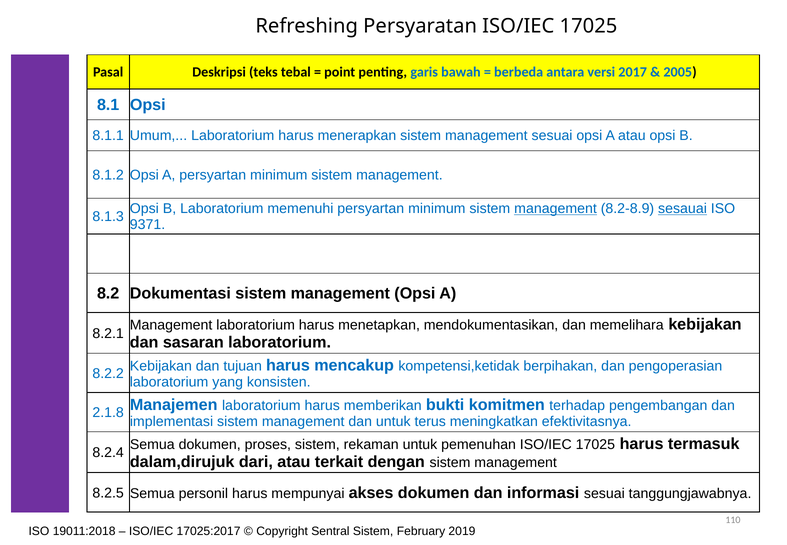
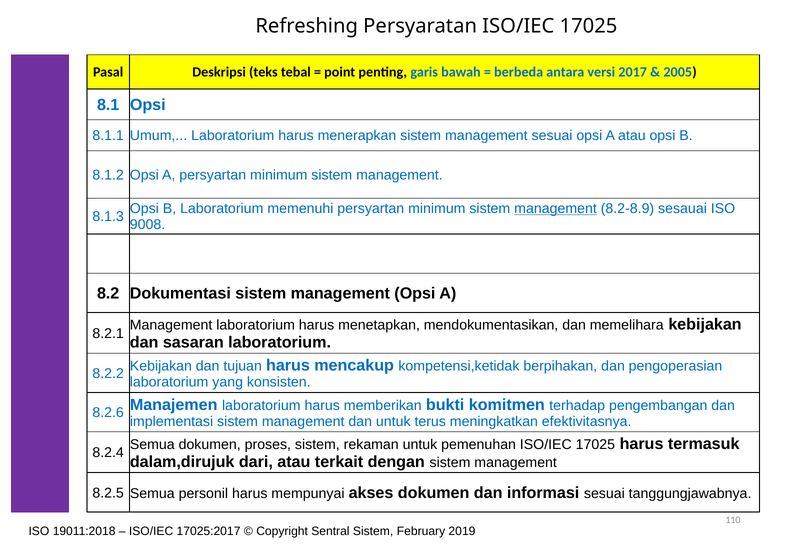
sesauai underline: present -> none (682, 209)
9371: 9371 -> 9008 (148, 224)
2.1.8: 2.1.8 -> 8.2.6 (108, 413)
